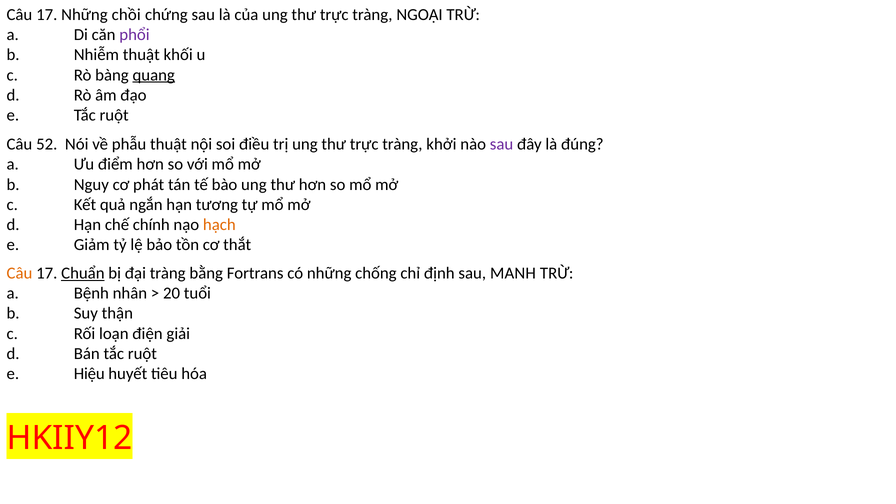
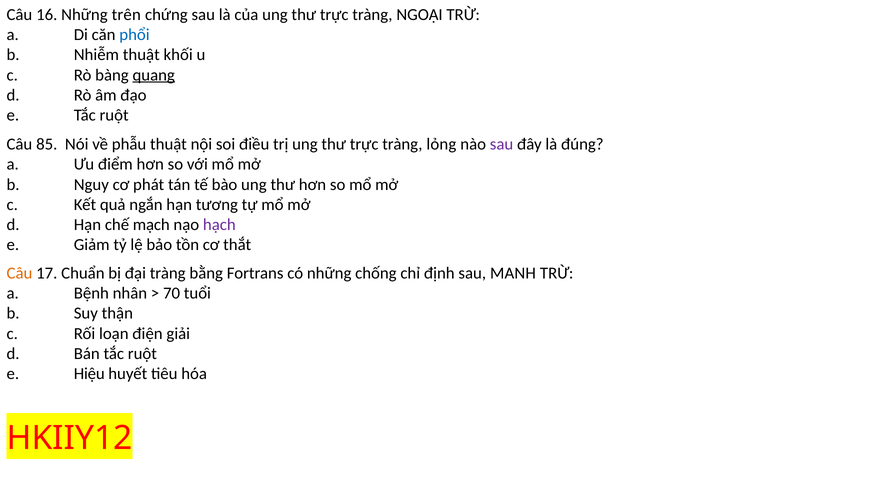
17: 17 -> 16 (47, 15)
chồi: chồi -> trên (126, 15)
phổi colour: purple -> blue (135, 35)
52: 52 -> 85 (47, 144)
khởi: khởi -> lỏng (441, 144)
chính: chính -> mạch (151, 225)
hạch colour: orange -> purple (219, 225)
Chuẩn underline: present -> none (83, 273)
20: 20 -> 70 (172, 293)
